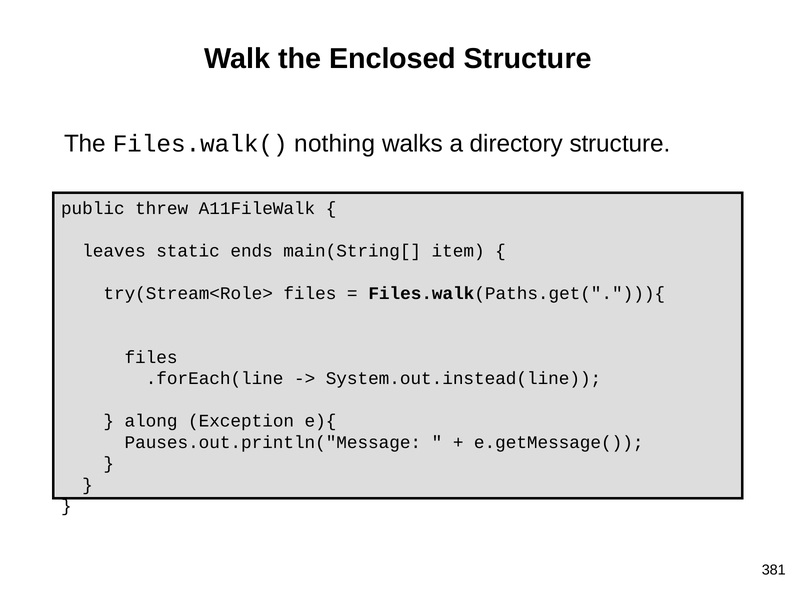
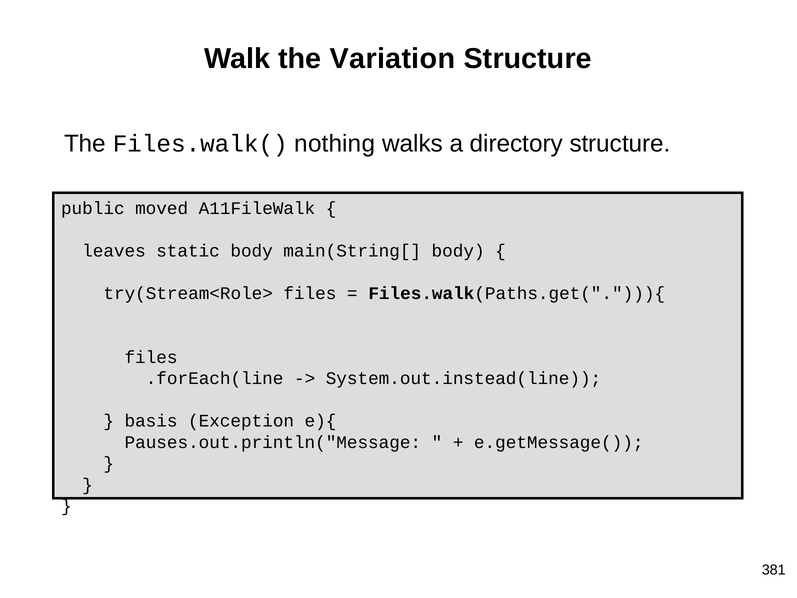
Enclosed: Enclosed -> Variation (392, 59)
threw: threw -> moved (162, 208)
static ends: ends -> body (252, 251)
main(String[ item: item -> body (458, 251)
along: along -> basis (151, 421)
